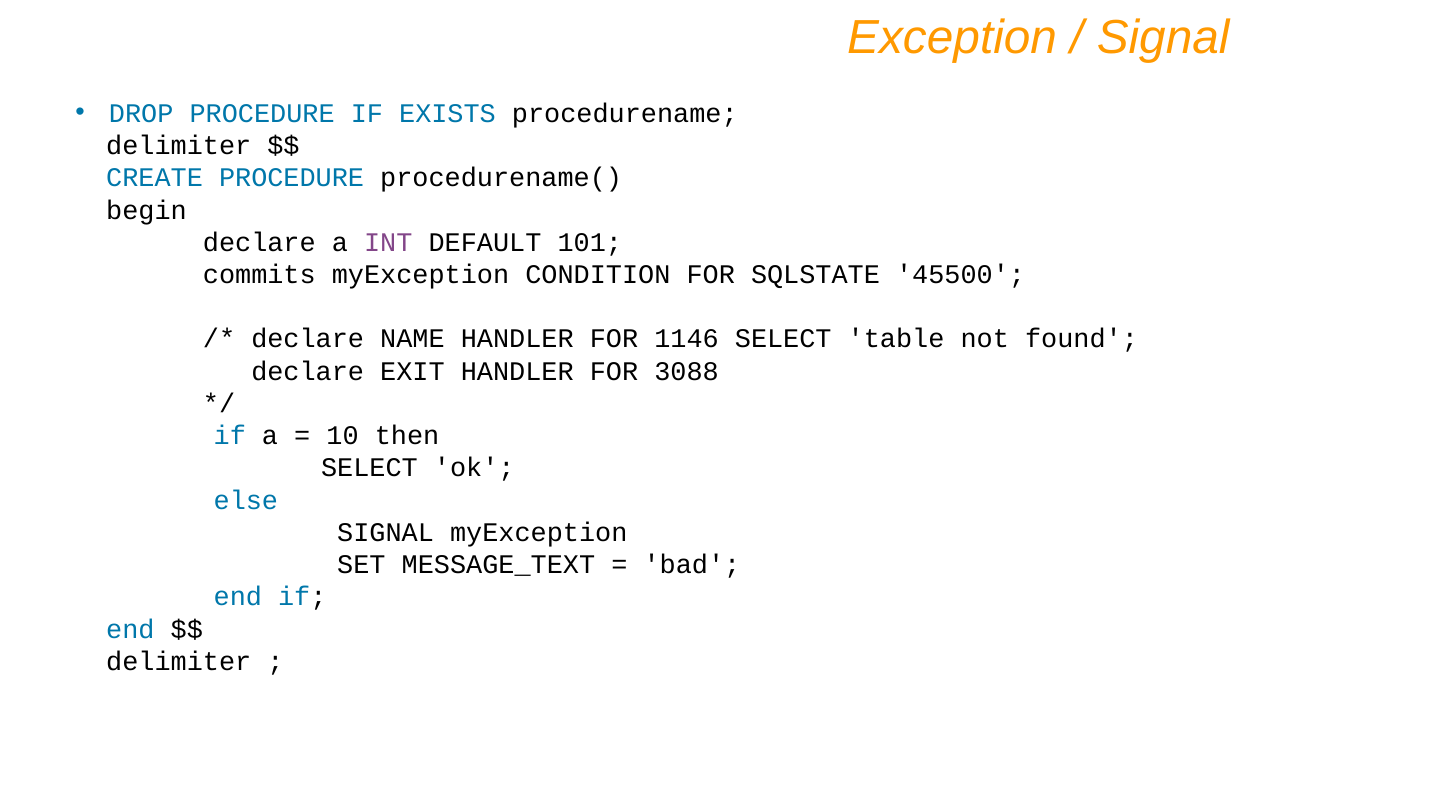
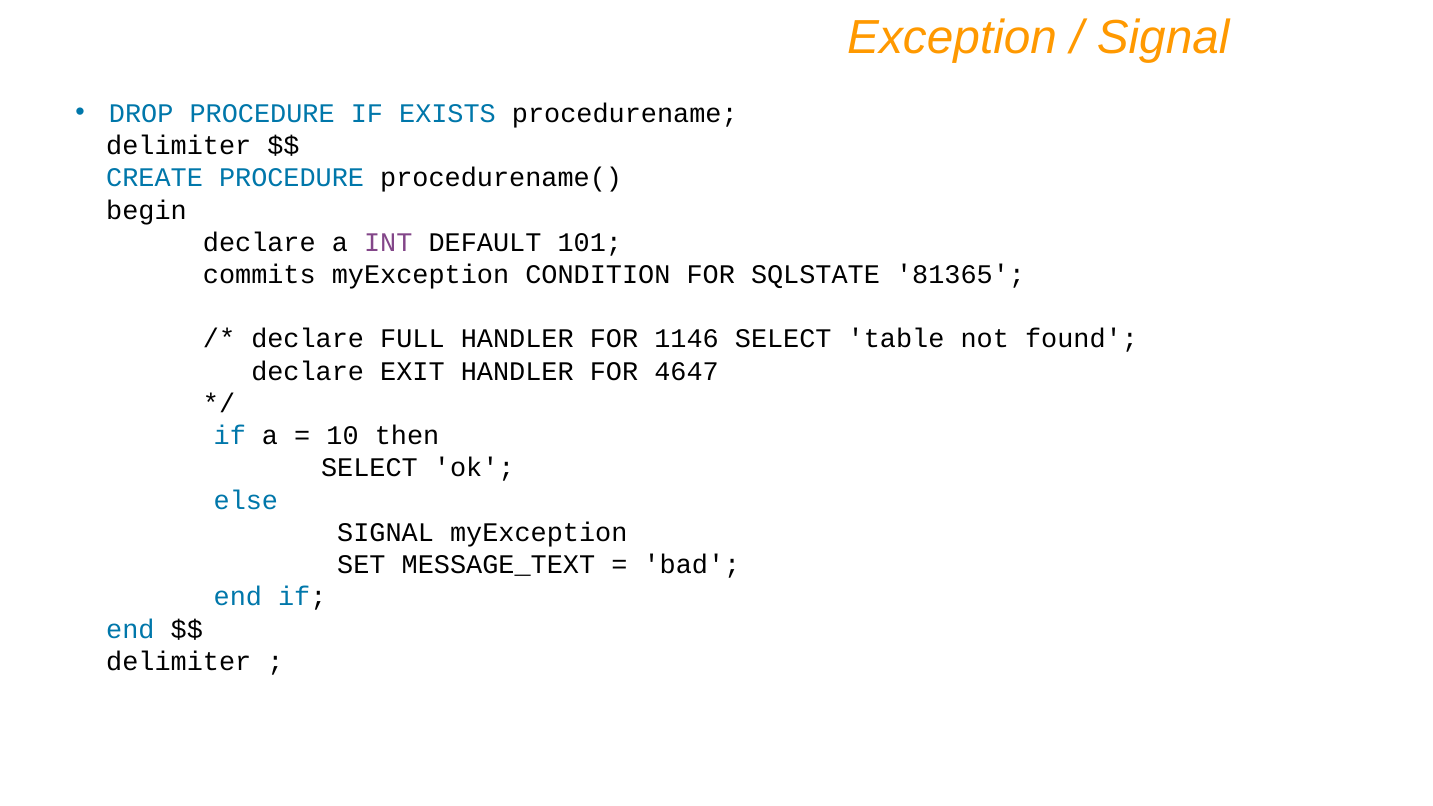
45500: 45500 -> 81365 (961, 275)
NAME: NAME -> FULL (412, 339)
3088: 3088 -> 4647 (687, 371)
